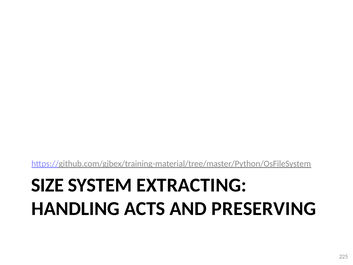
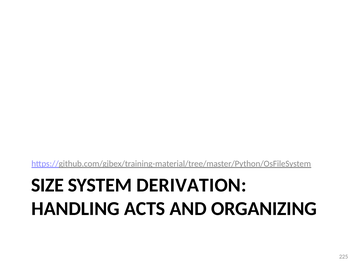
EXTRACTING: EXTRACTING -> DERIVATION (191, 185)
PRESERVING: PRESERVING -> ORGANIZING (264, 209)
